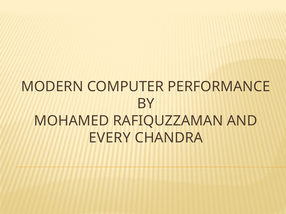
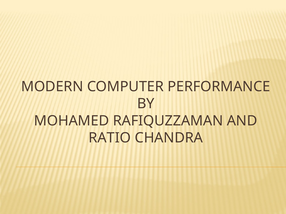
EVERY: EVERY -> RATIO (110, 138)
